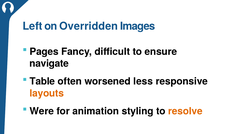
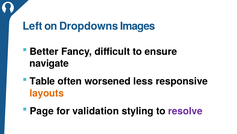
Overridden: Overridden -> Dropdowns (89, 26)
Pages: Pages -> Better (44, 51)
Were: Were -> Page (42, 111)
animation: animation -> validation (96, 111)
resolve colour: orange -> purple (185, 111)
